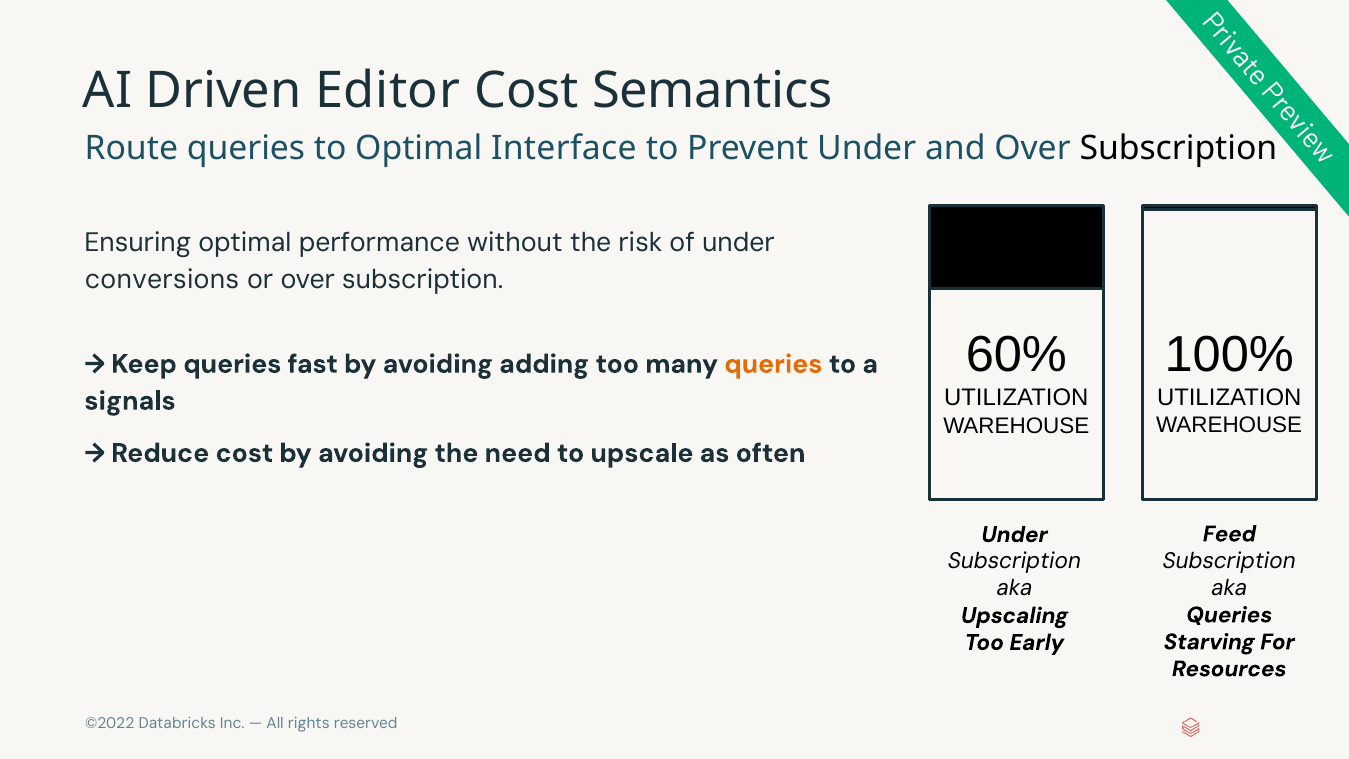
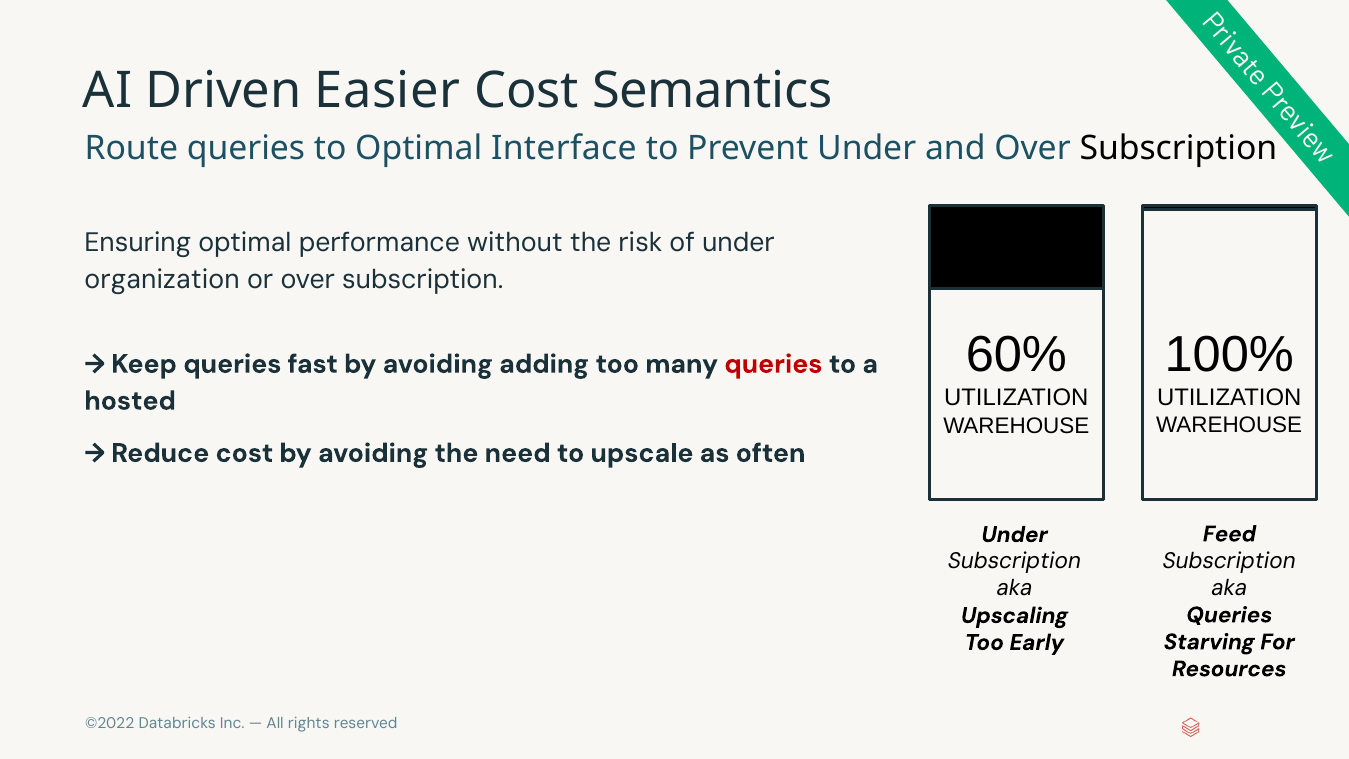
Editor: Editor -> Easier (388, 91)
conversions: conversions -> organization (162, 280)
queries colour: orange -> red (773, 364)
signals: signals -> hosted (130, 401)
